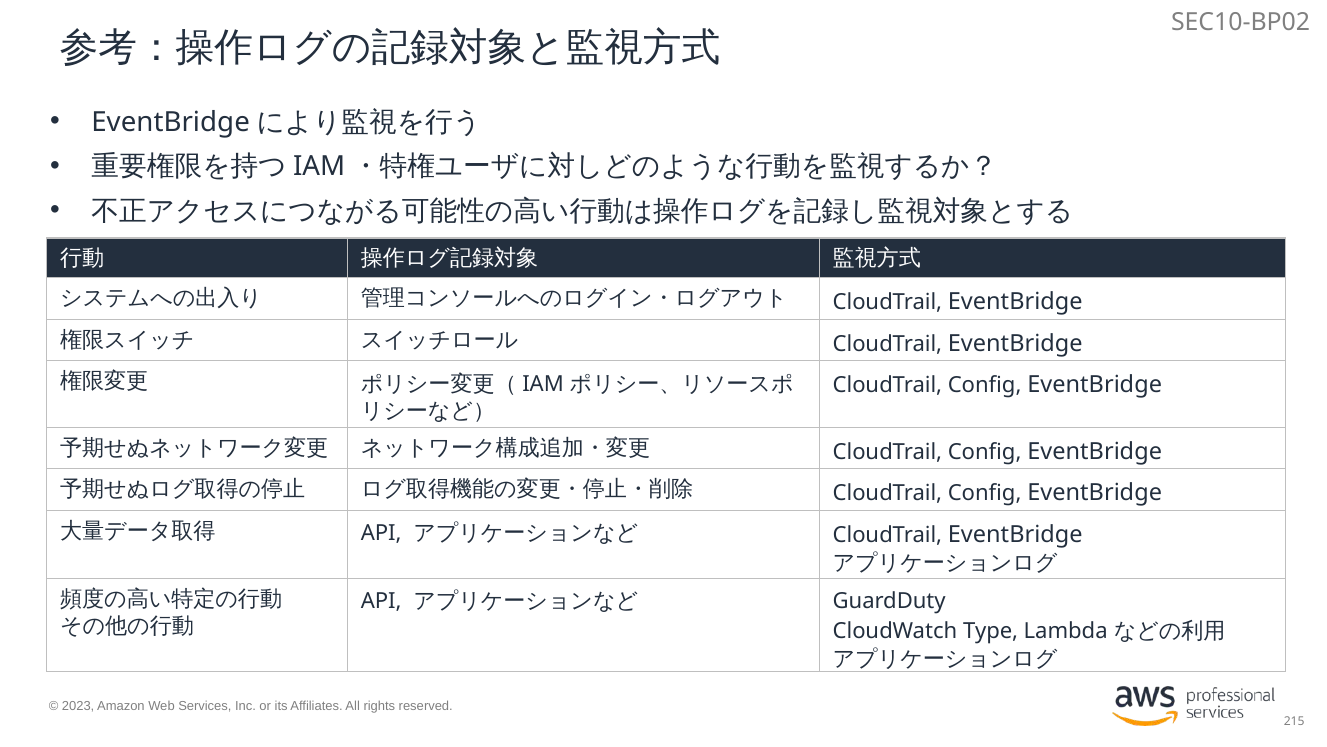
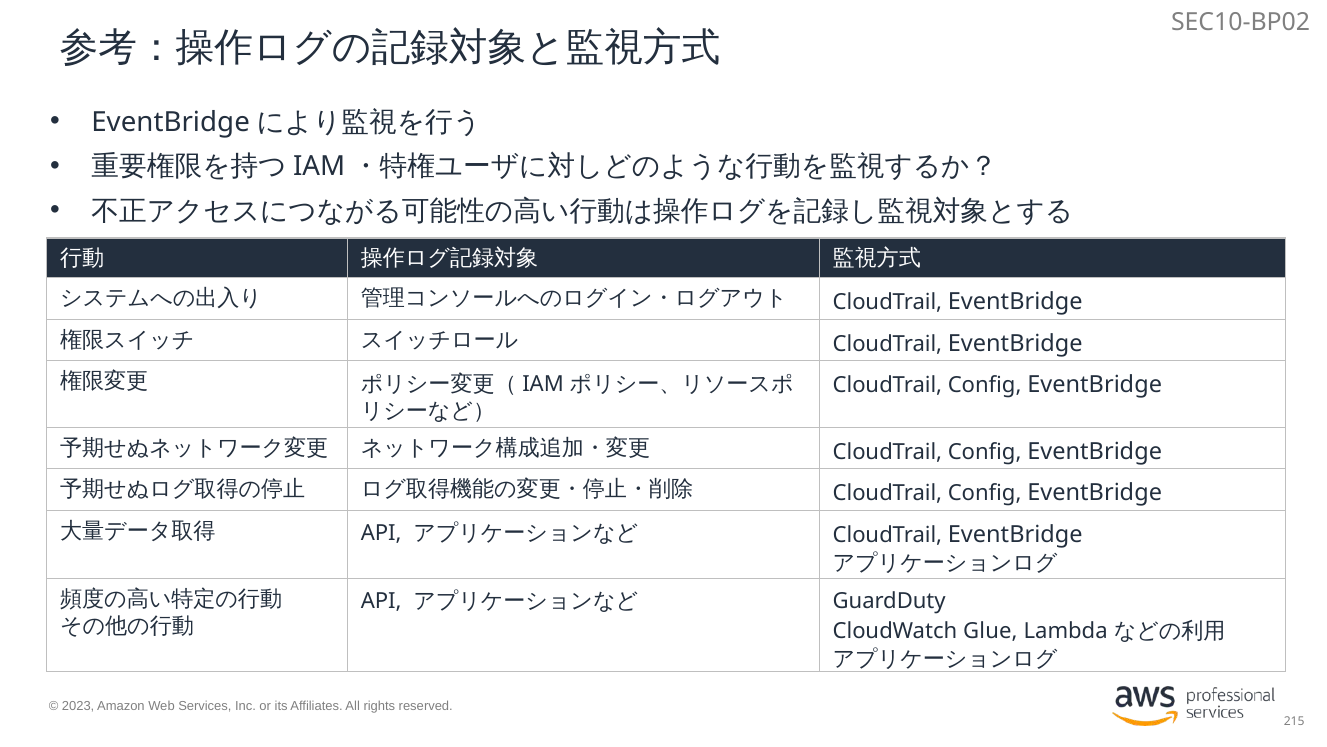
Type: Type -> Glue (990, 631)
